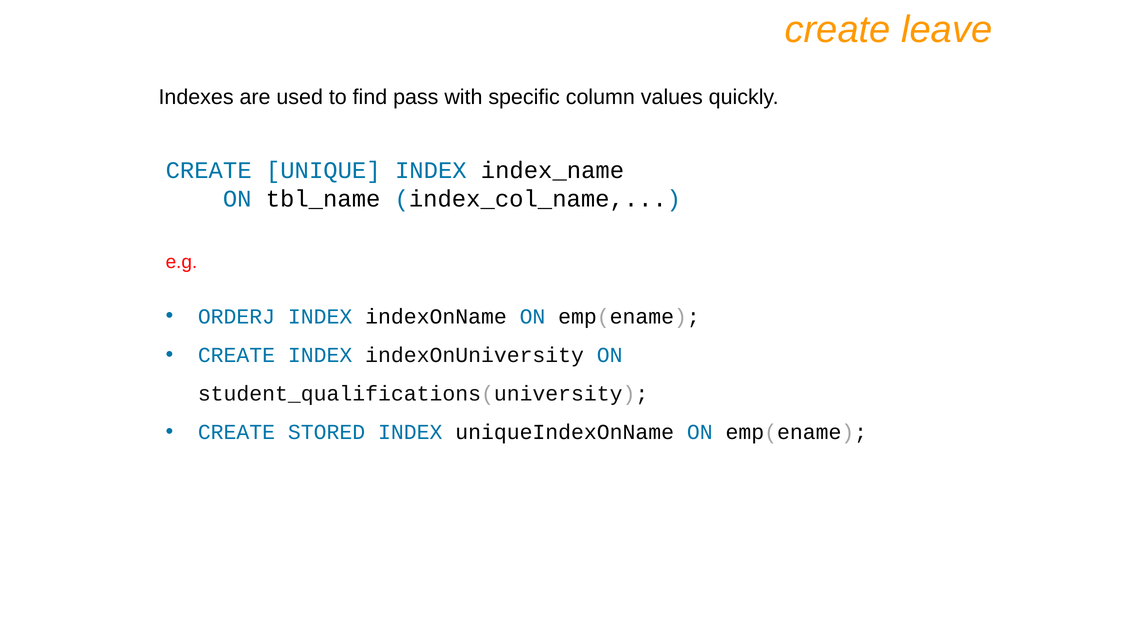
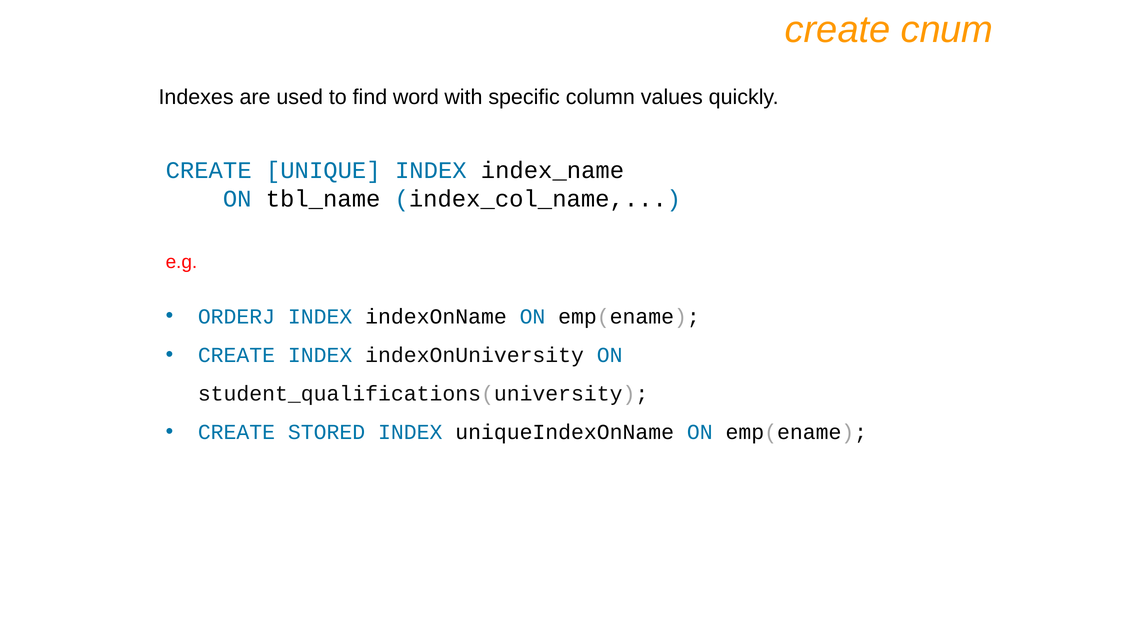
leave: leave -> cnum (947, 30)
pass: pass -> word (416, 97)
